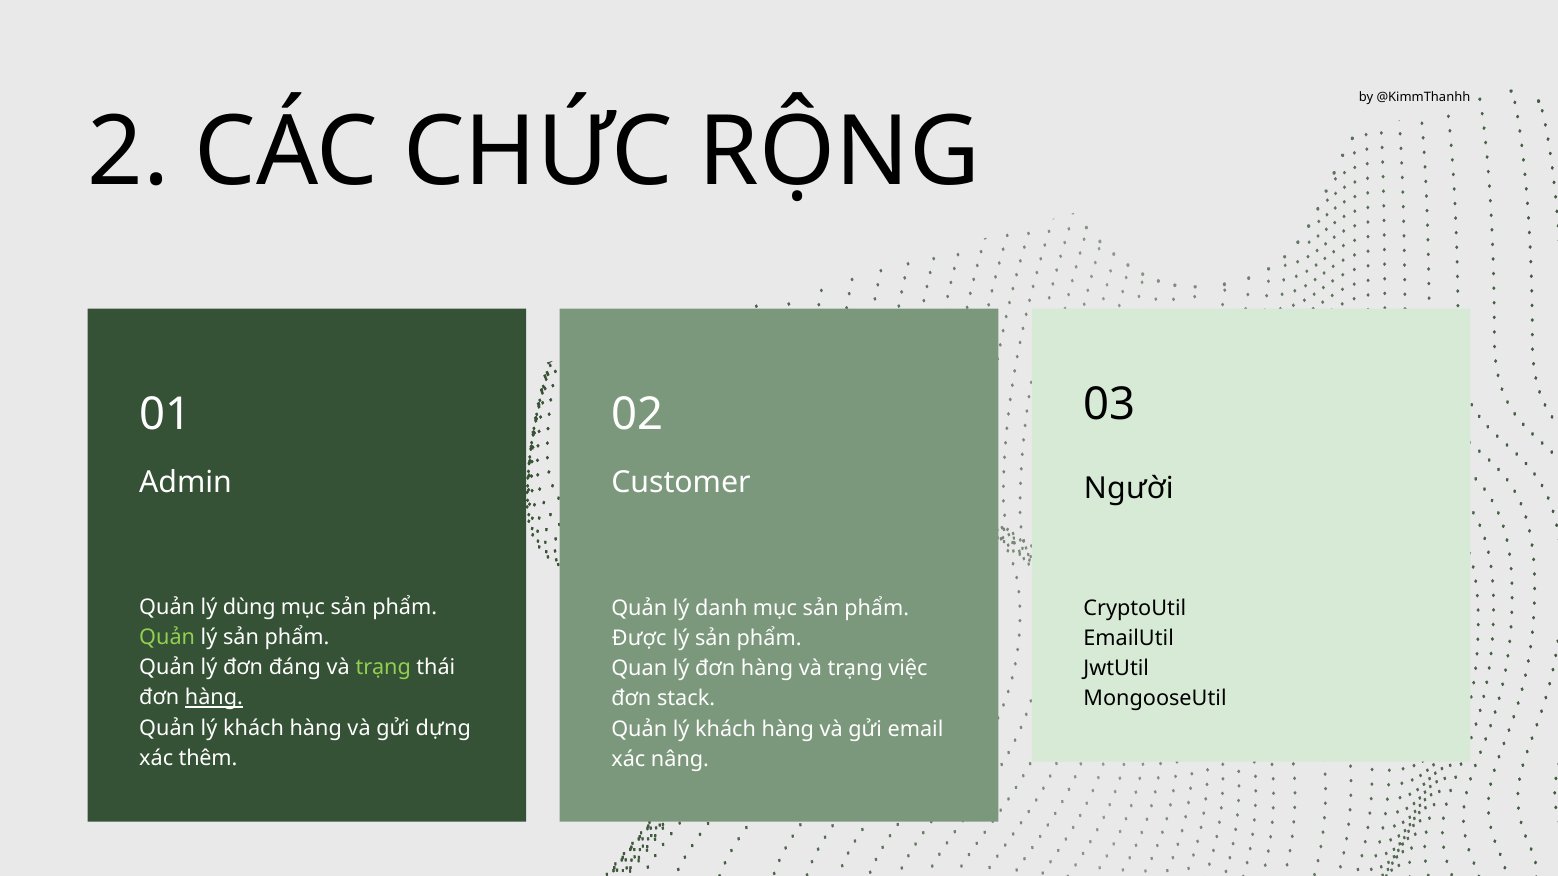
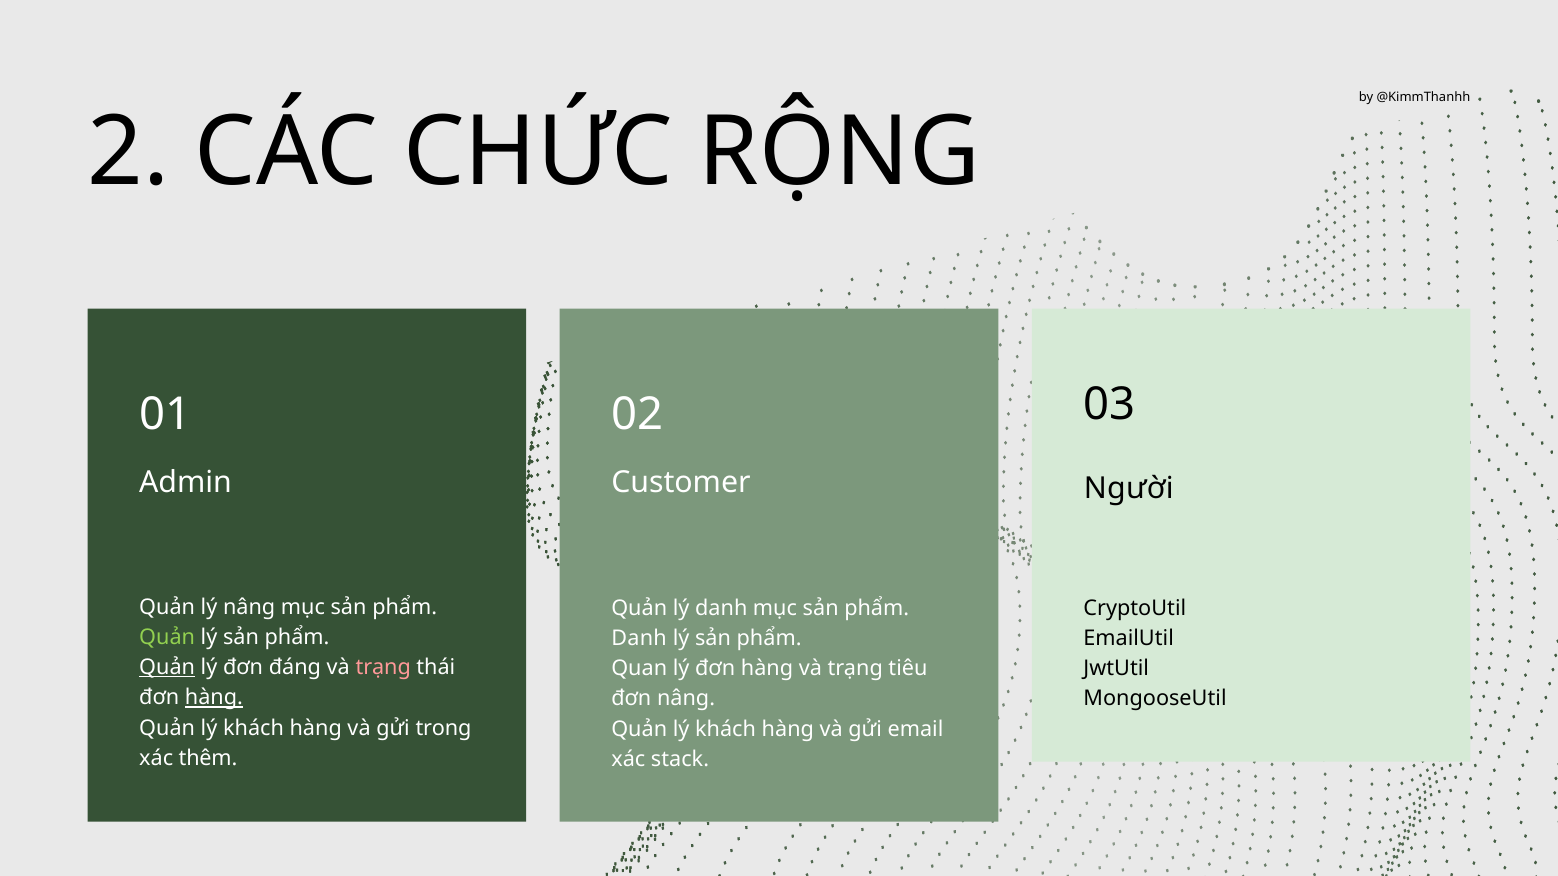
lý dùng: dùng -> nâng (249, 607)
Được: Được -> Danh (639, 639)
Quản underline: none -> present (167, 668)
trạng colour: light green -> pink (383, 668)
việc: việc -> tiêu (908, 669)
đơn stack: stack -> nâng (686, 699)
dựng: dựng -> trong (443, 728)
nâng: nâng -> stack (680, 760)
